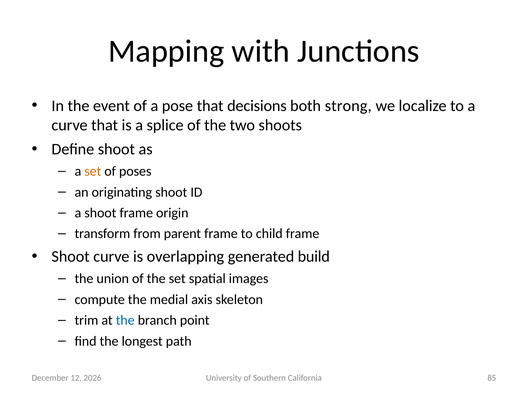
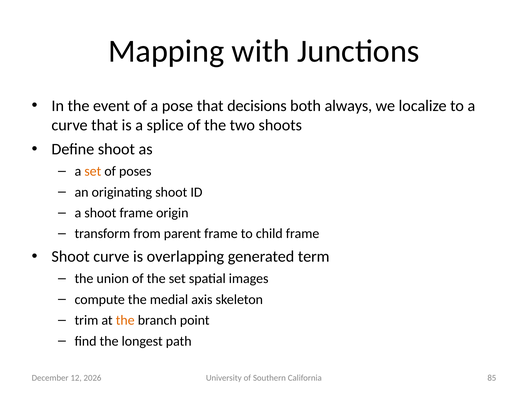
strong: strong -> always (348, 106)
build: build -> term (314, 257)
the colour: blue -> orange (125, 320)
